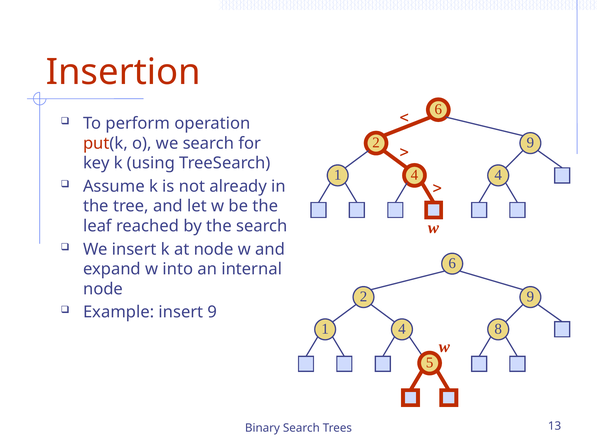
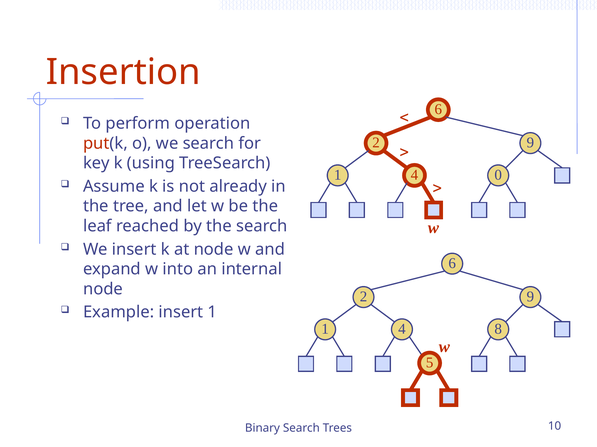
1 4: 4 -> 0 (498, 175)
insert 9: 9 -> 1 (212, 313)
13: 13 -> 10 (555, 427)
